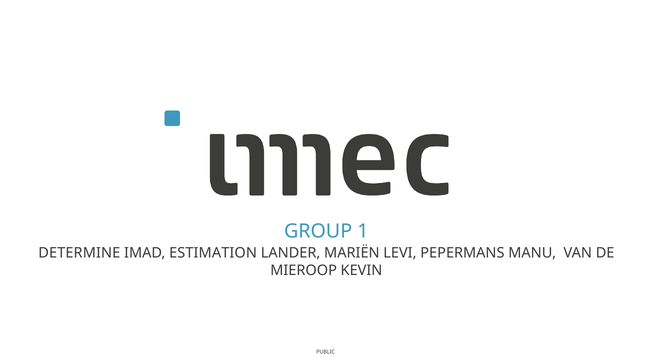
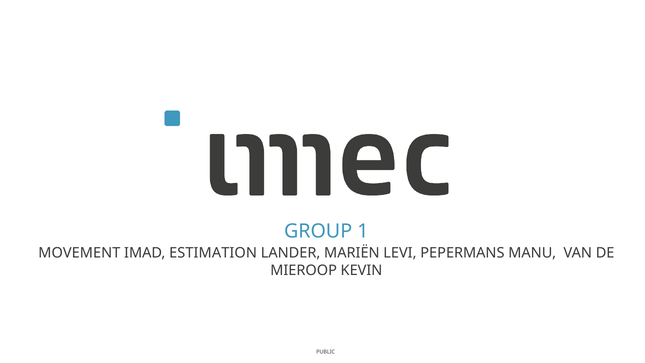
DETERMINE: DETERMINE -> MOVEMENT (79, 253)
